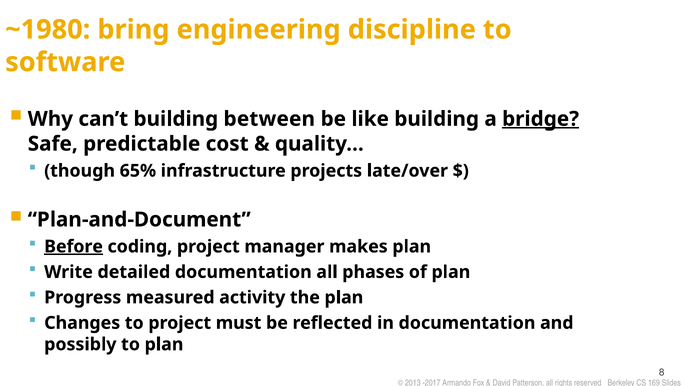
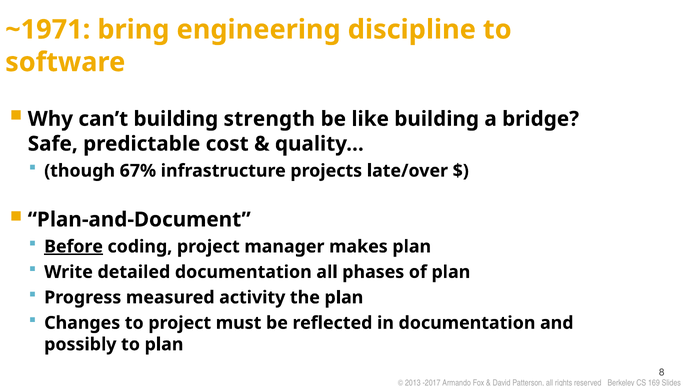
~1980: ~1980 -> ~1971 (48, 30)
between: between -> strength (269, 119)
bridge underline: present -> none (541, 119)
65%: 65% -> 67% (138, 170)
